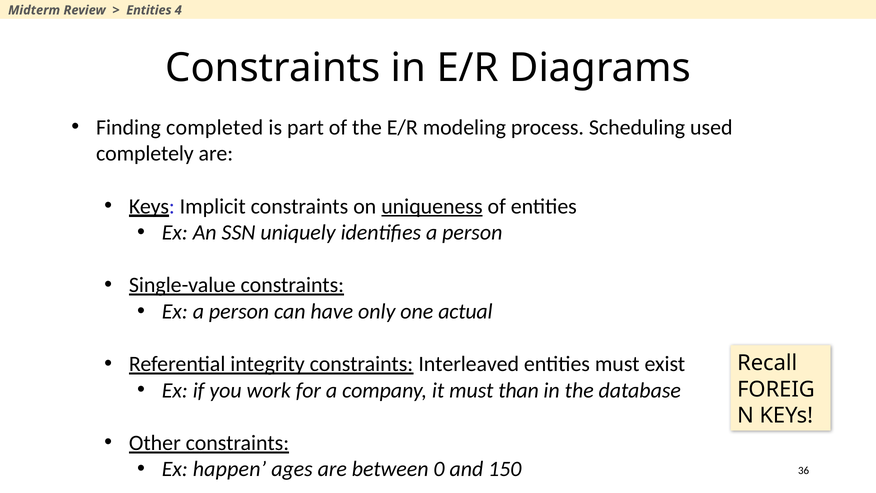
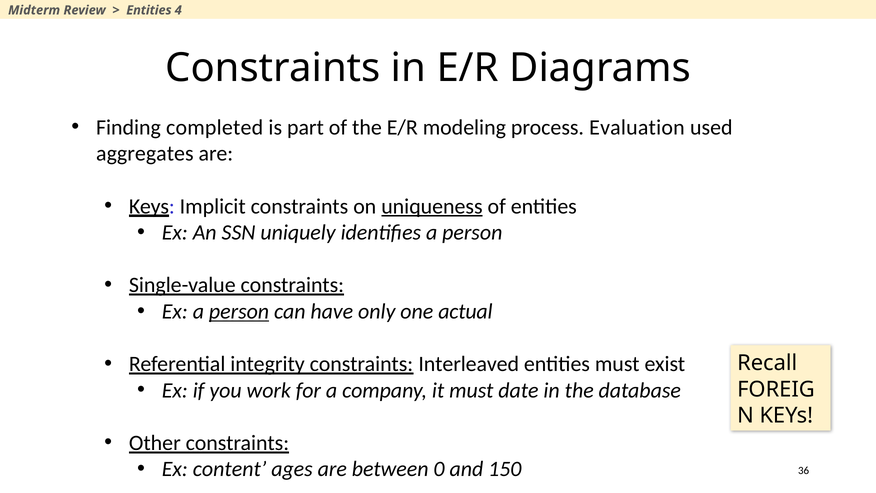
Scheduling: Scheduling -> Evaluation (637, 127)
completely: completely -> aggregates (145, 154)
person underline: none -> present (239, 311)
than: than -> date (518, 390)
happen: happen -> content (230, 469)
